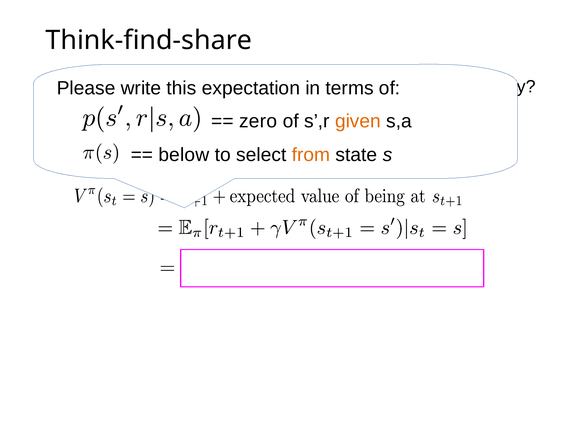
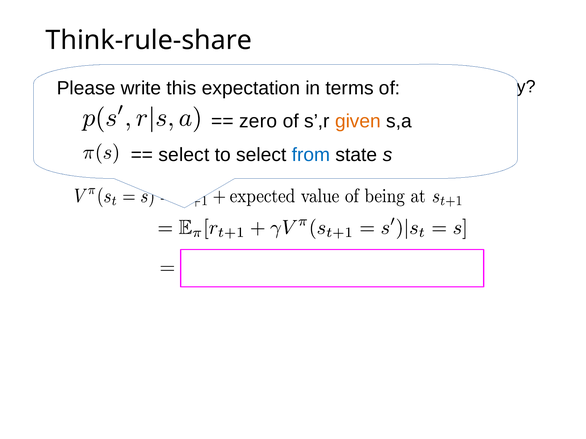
Think-find-share: Think-find-share -> Think-rule-share (149, 40)
below: below -> select (184, 155)
from colour: orange -> blue (311, 155)
